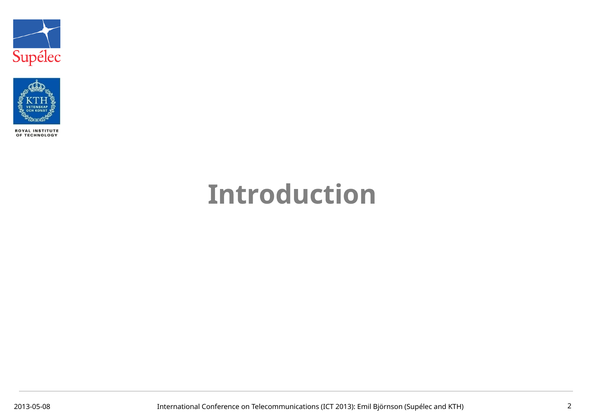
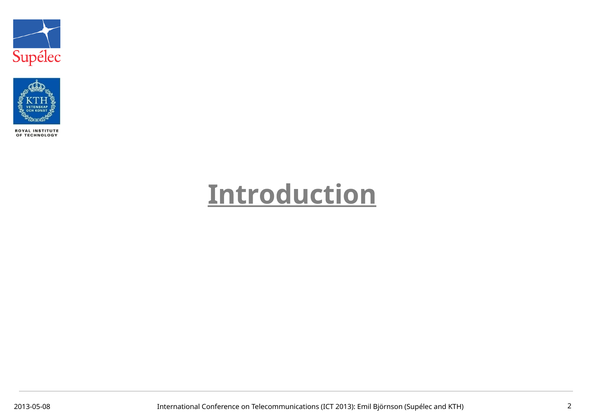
Introduction underline: none -> present (292, 195)
